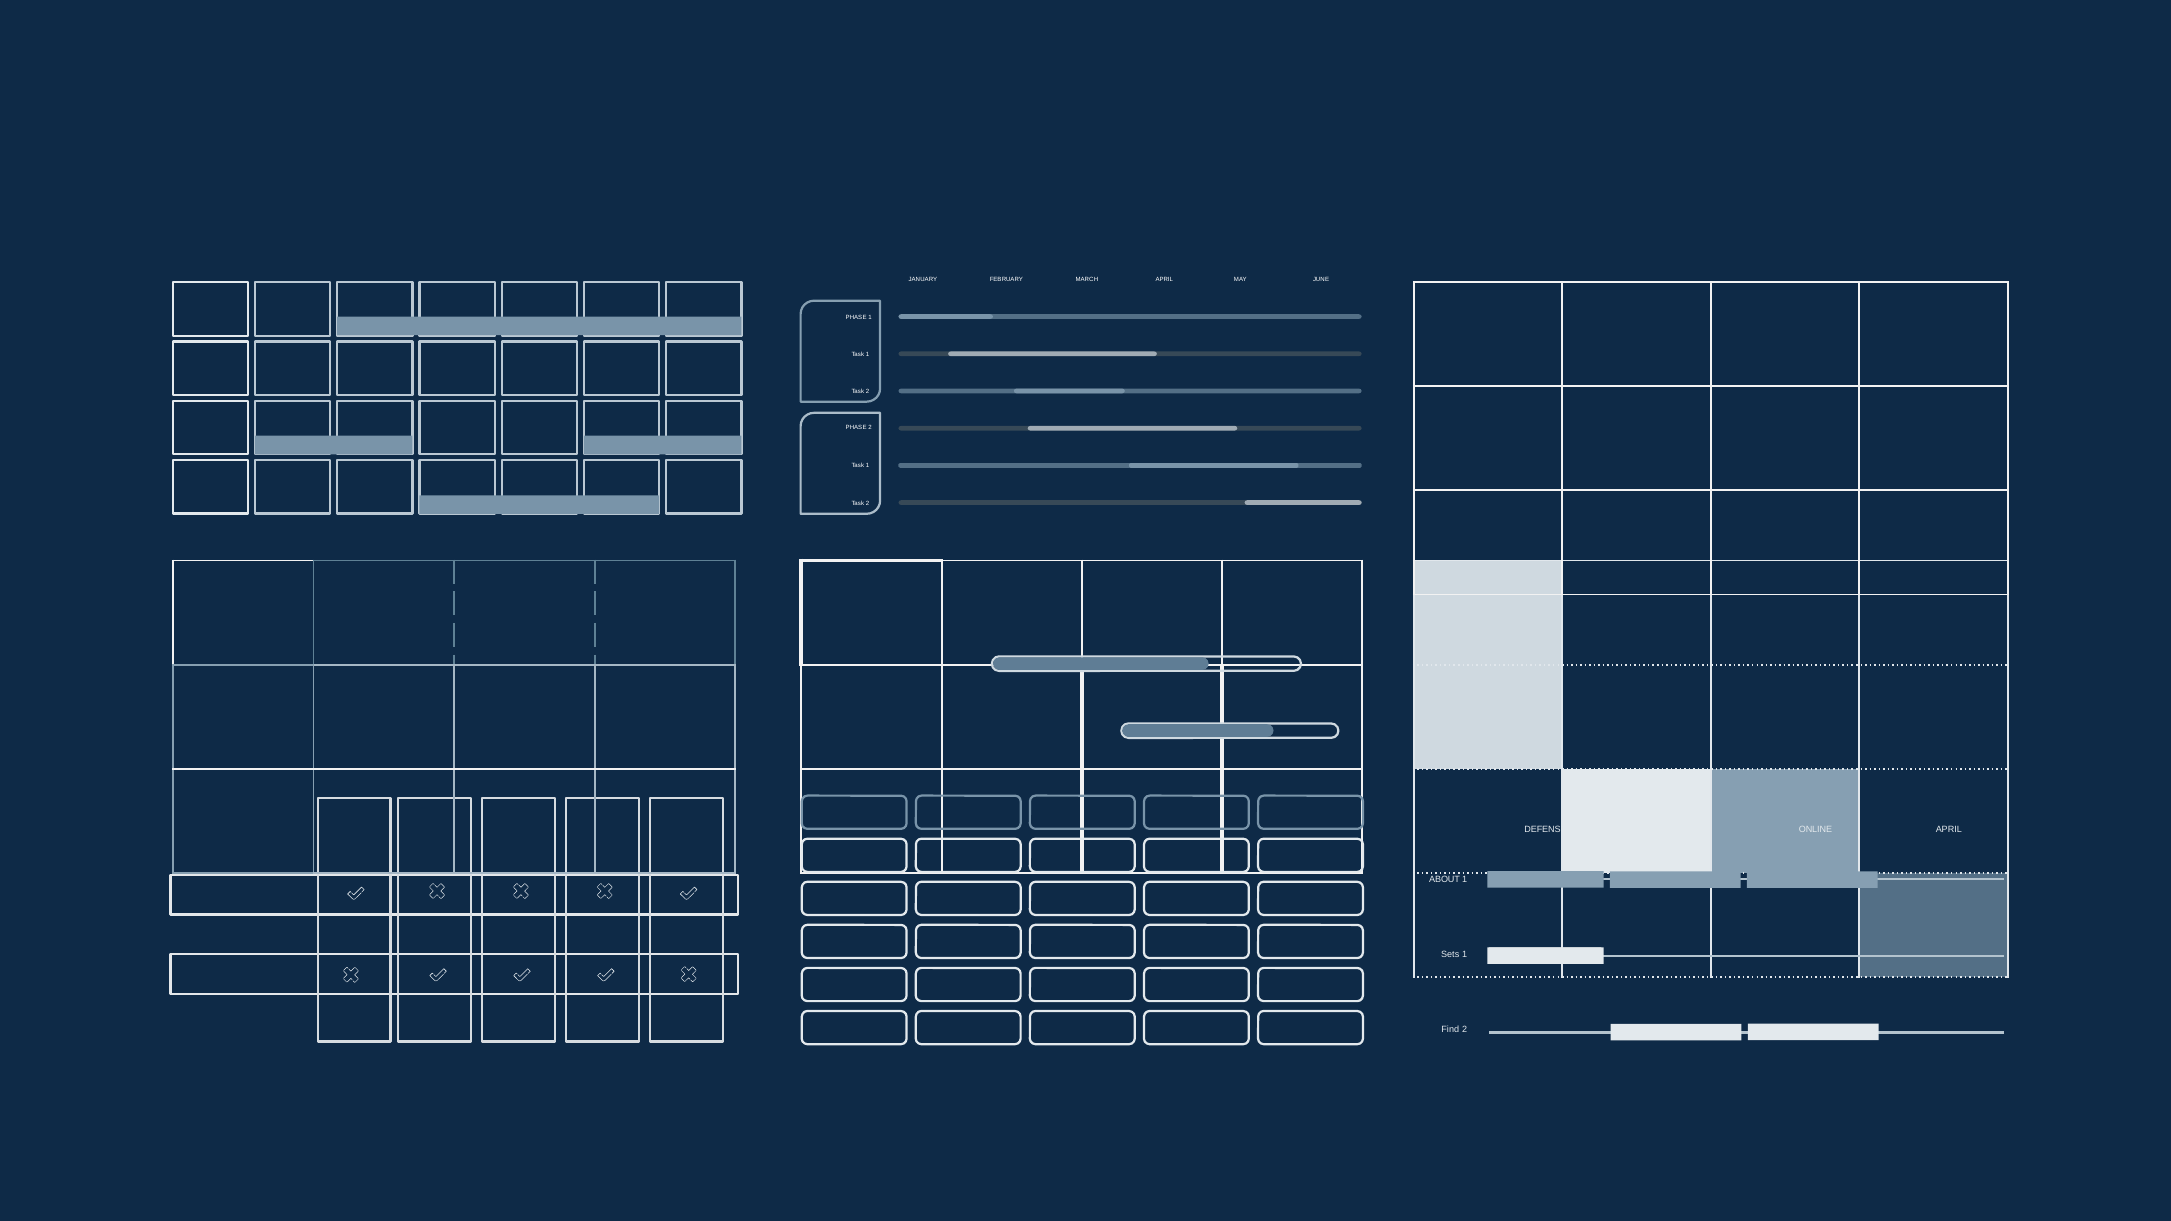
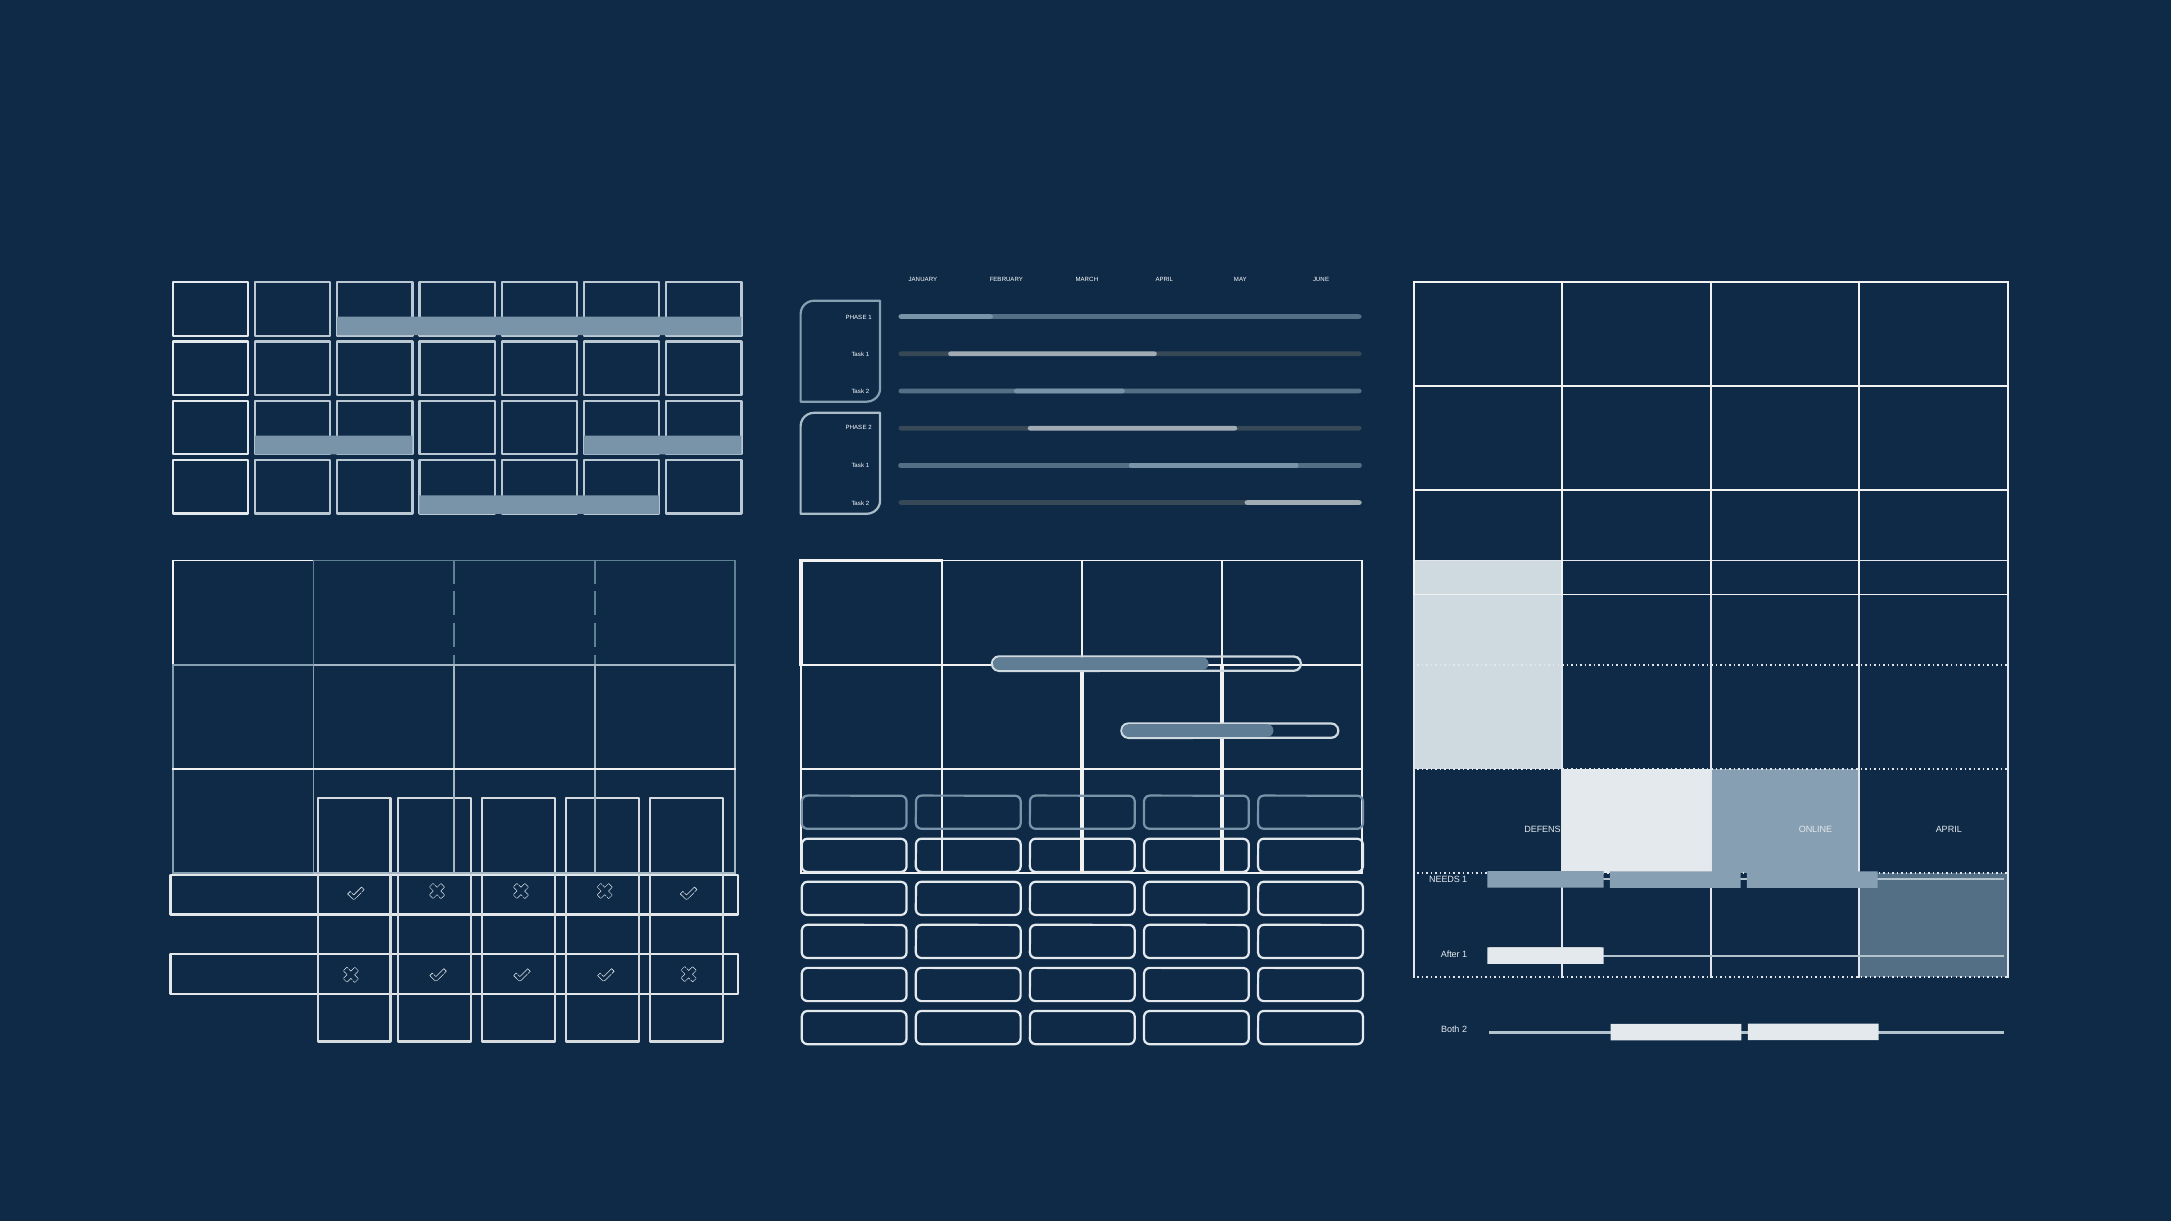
ABOUT: ABOUT -> NEEDS (1445, 880)
Sets: Sets -> After (1450, 955)
Find: Find -> Both (1450, 1030)
